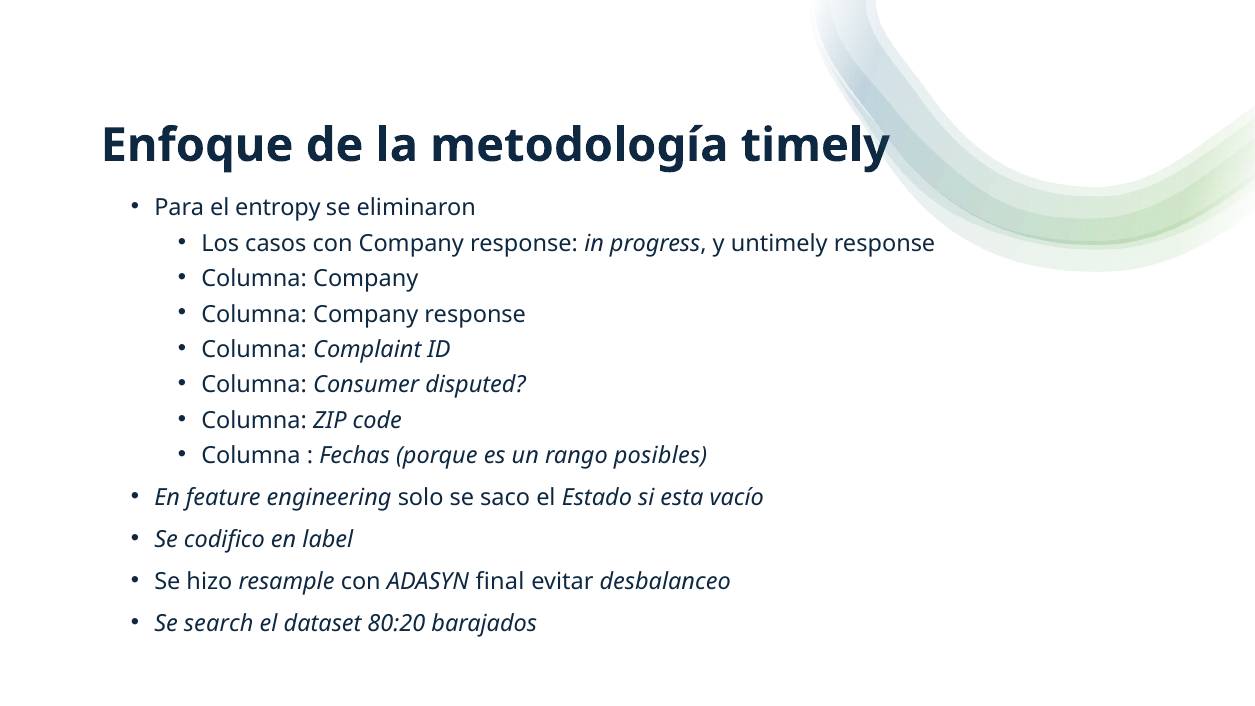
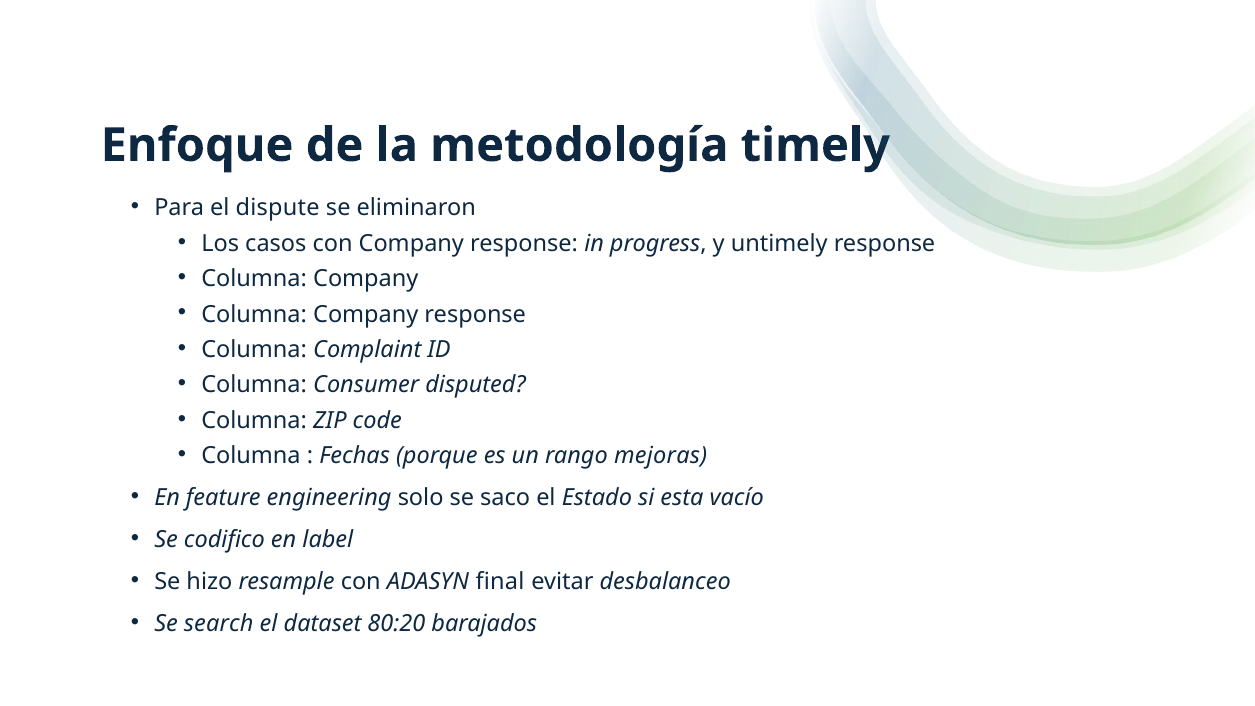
entropy: entropy -> dispute (278, 208)
posibles: posibles -> mejoras (661, 456)
